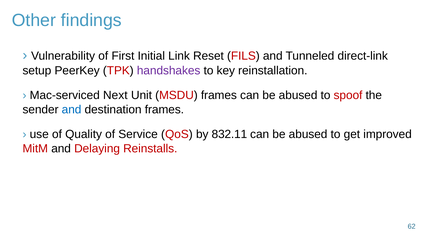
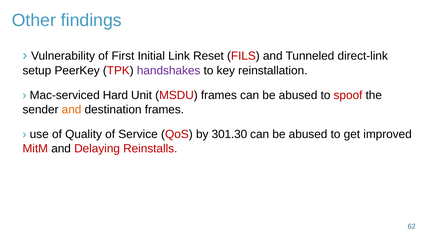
Next: Next -> Hard (115, 95)
and colour: blue -> orange (72, 110)
832.11: 832.11 -> 301.30 (229, 134)
